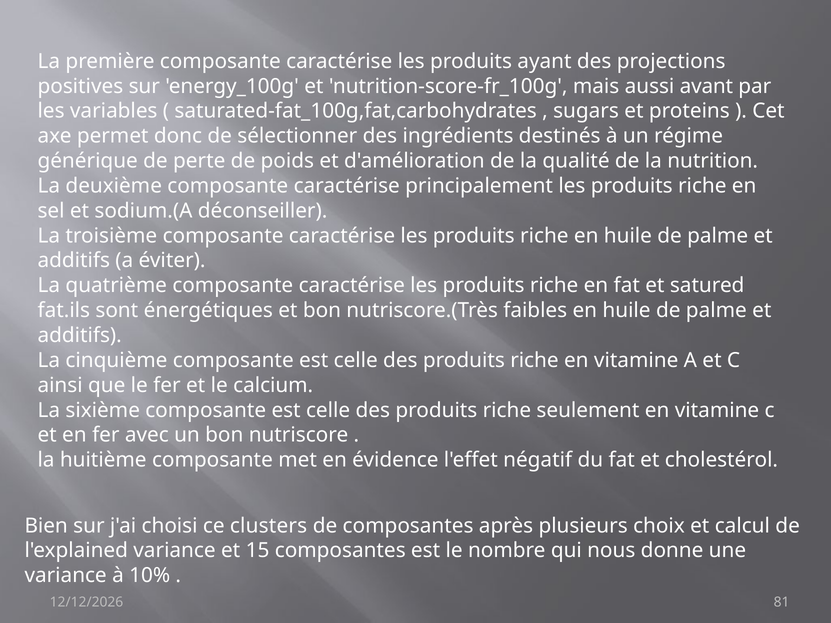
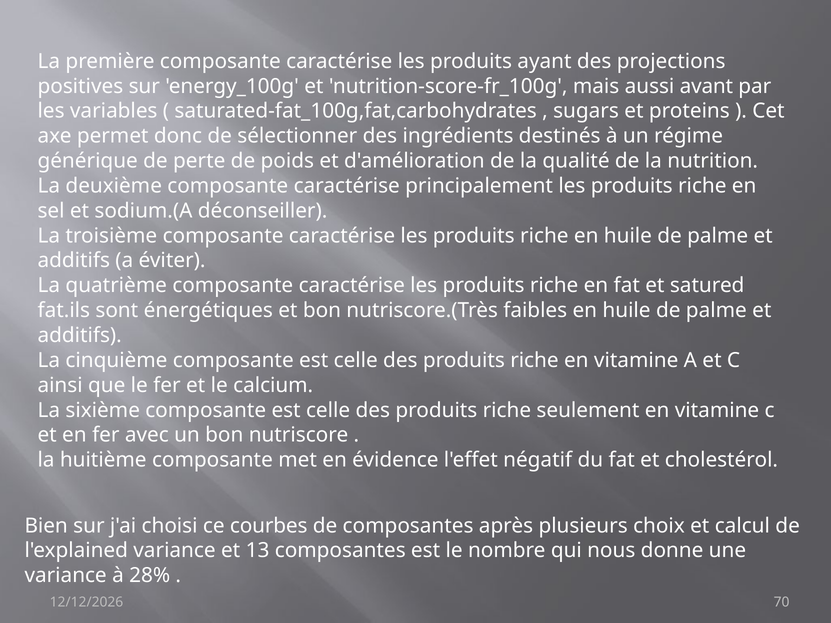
clusters: clusters -> courbes (269, 526)
15: 15 -> 13 (258, 551)
10%: 10% -> 28% (150, 576)
81: 81 -> 70 (782, 603)
